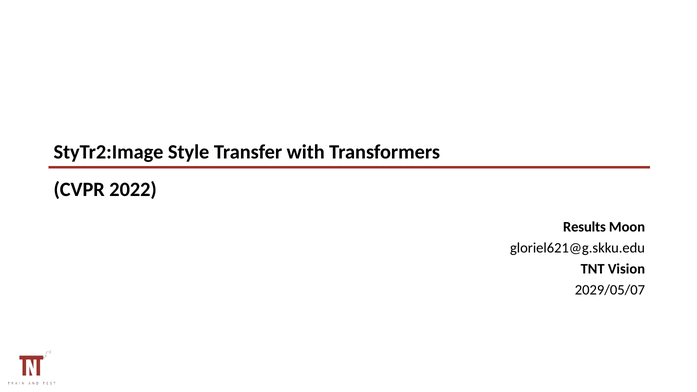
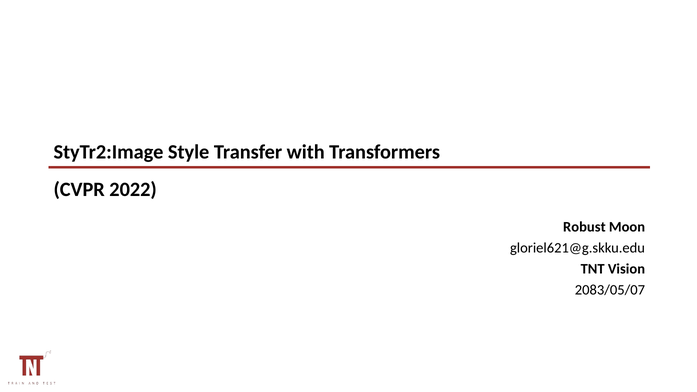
Results: Results -> Robust (584, 227)
2029/05/07: 2029/05/07 -> 2083/05/07 (610, 290)
